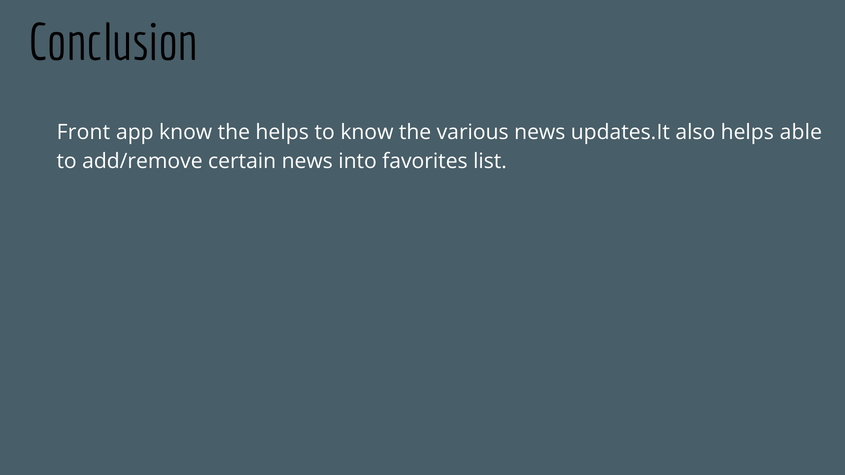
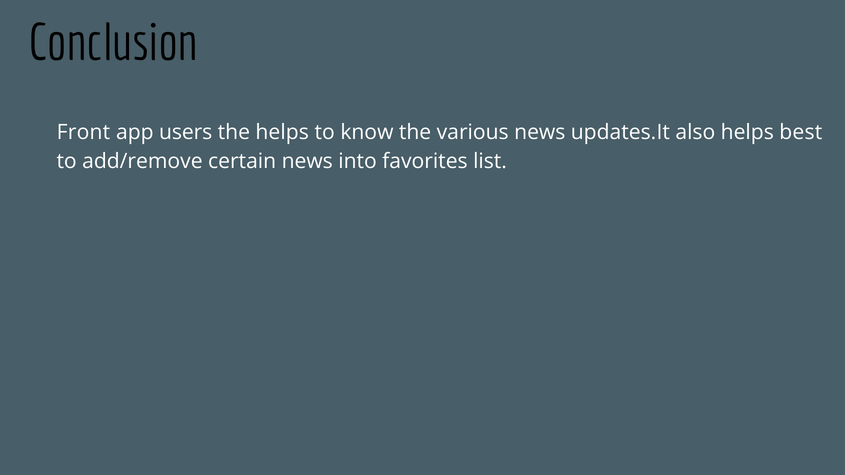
app know: know -> users (186, 132)
able: able -> best (801, 132)
